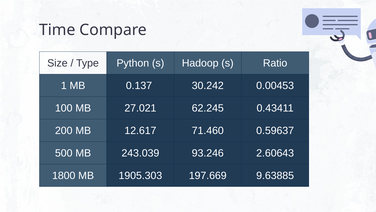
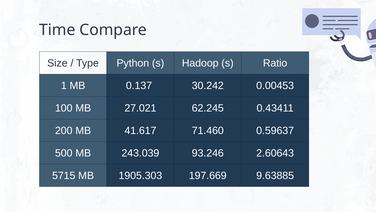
12.617: 12.617 -> 41.617 (140, 130)
1800: 1800 -> 5715 (64, 175)
